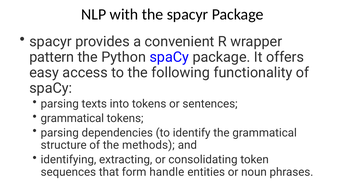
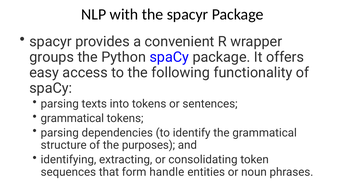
pattern: pattern -> groups (52, 57)
methods: methods -> purposes (149, 145)
